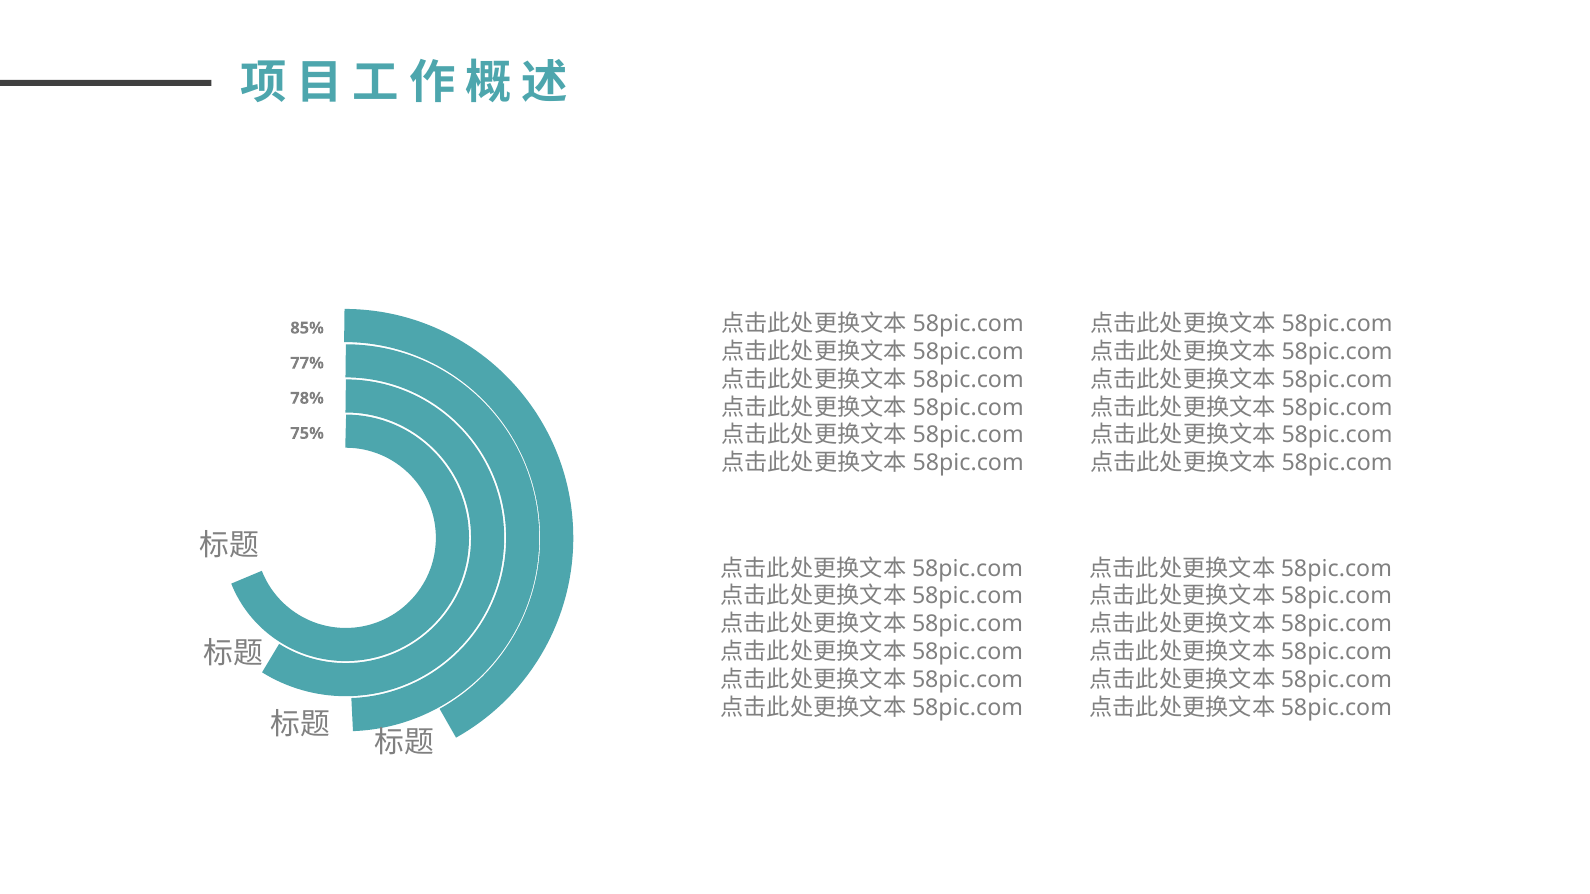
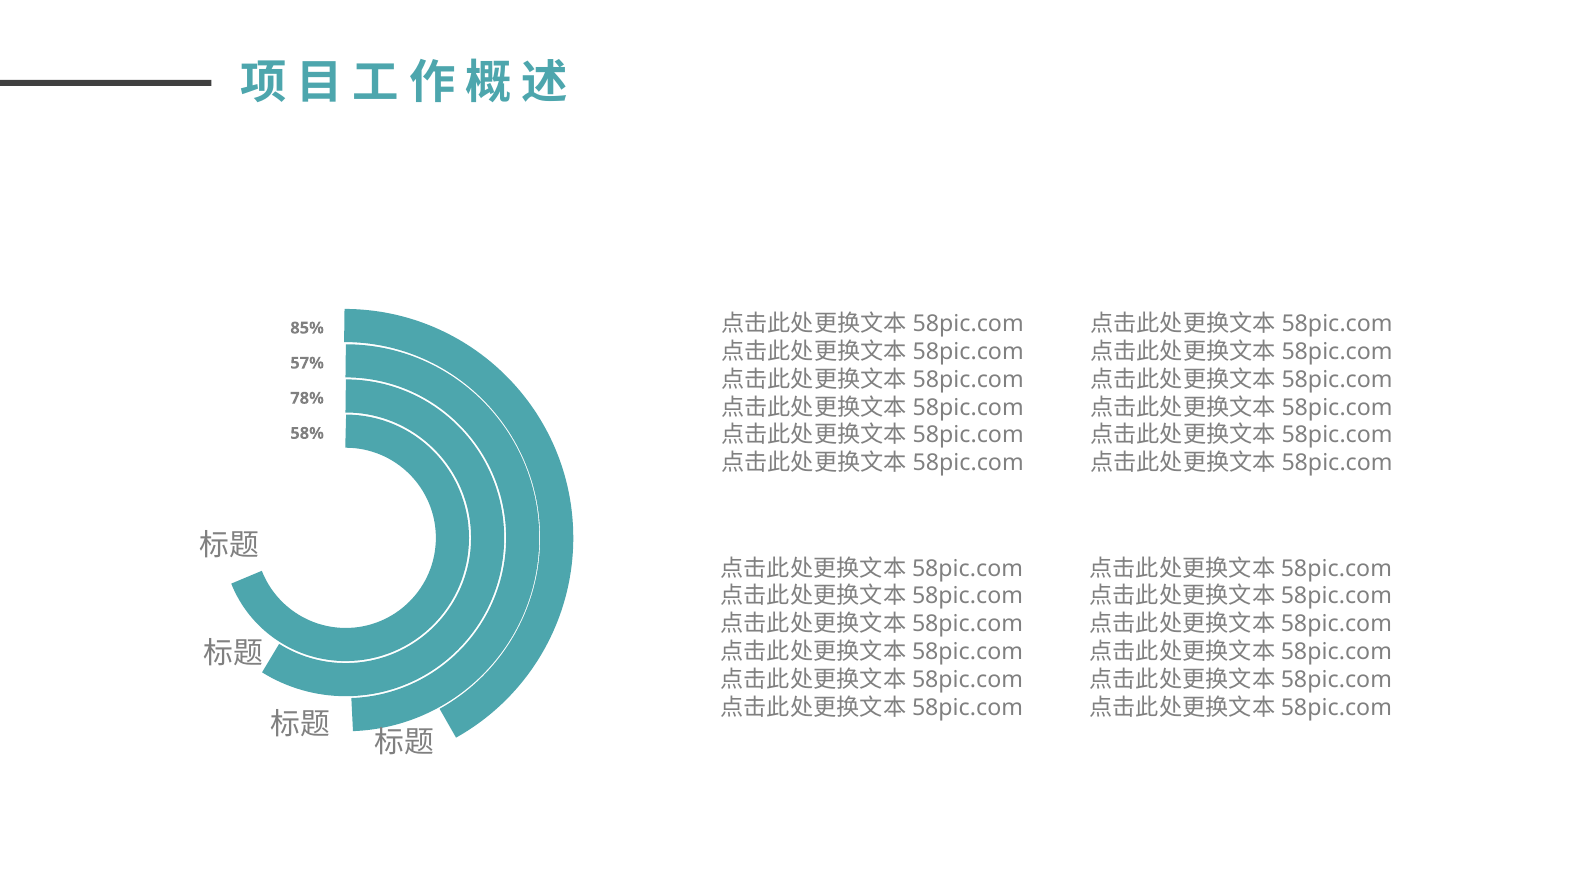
77%: 77% -> 57% (307, 363)
75%: 75% -> 58% (307, 434)
